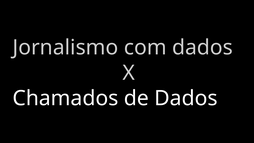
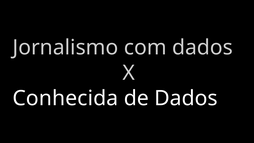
Chamados: Chamados -> Conhecida (65, 98)
